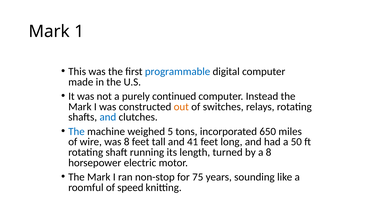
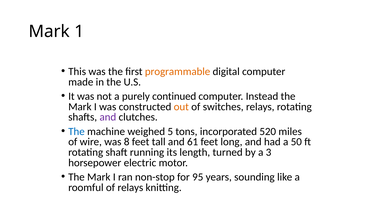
programmable colour: blue -> orange (178, 72)
and colour: blue -> purple (108, 117)
650: 650 -> 520 (268, 132)
41: 41 -> 61 (193, 142)
a 8: 8 -> 3 (269, 153)
75: 75 -> 95 (198, 177)
of speed: speed -> relays (130, 188)
